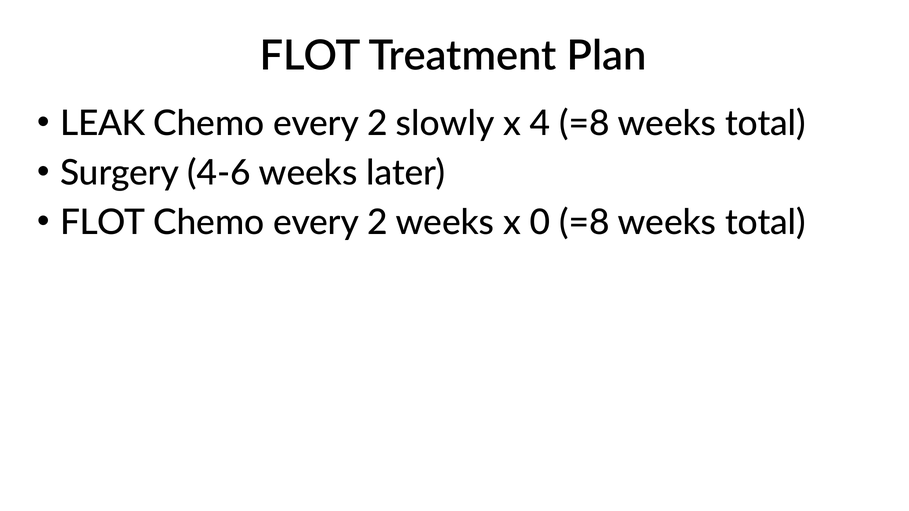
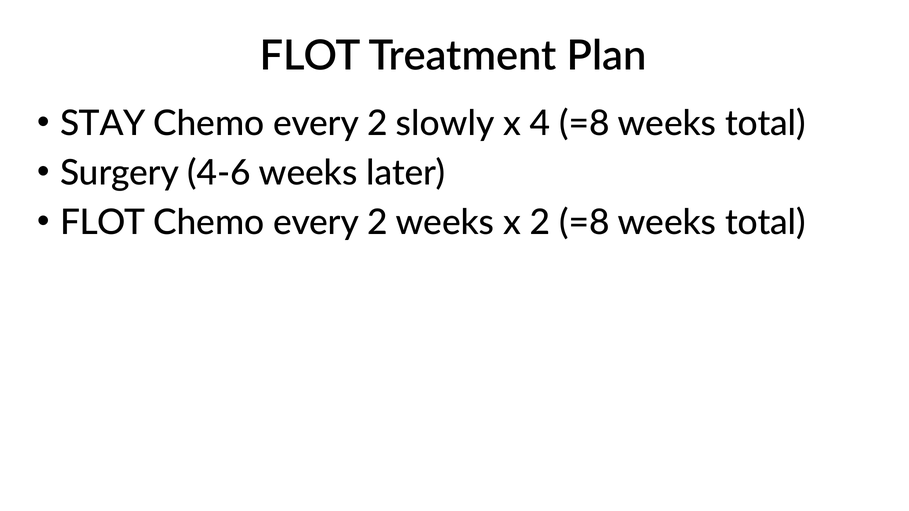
LEAK: LEAK -> STAY (103, 124)
x 0: 0 -> 2 (540, 223)
